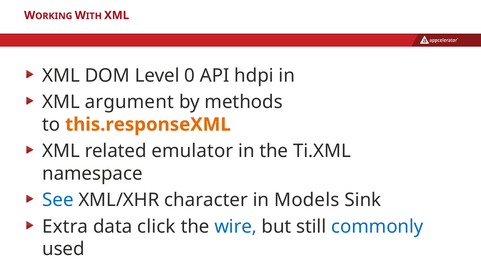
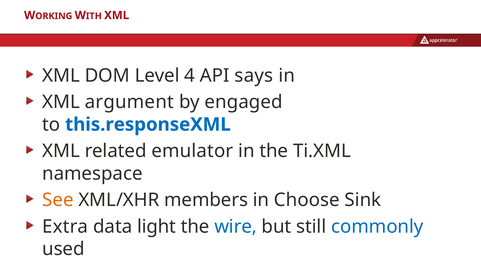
0: 0 -> 4 (190, 75)
hdpi: hdpi -> says (254, 75)
methods: methods -> engaged (244, 102)
this.responseXML colour: orange -> blue (148, 124)
See colour: blue -> orange (58, 200)
character: character -> members (206, 200)
Models: Models -> Choose (307, 200)
click: click -> light (157, 226)
